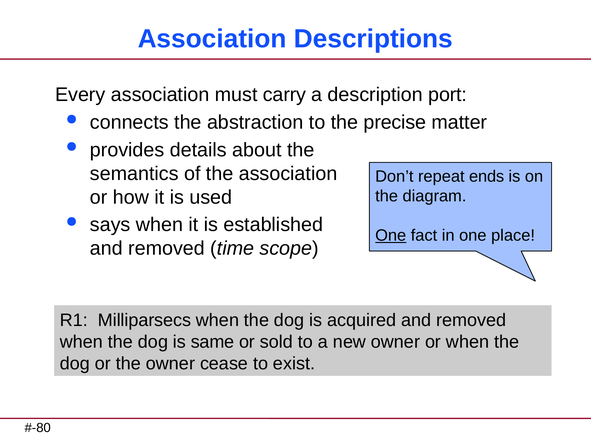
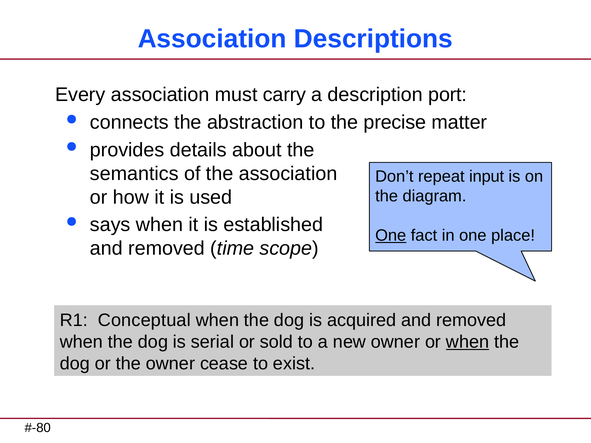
ends: ends -> input (487, 176)
Milliparsecs: Milliparsecs -> Conceptual (144, 320)
same: same -> serial (212, 342)
when underline: none -> present (468, 342)
